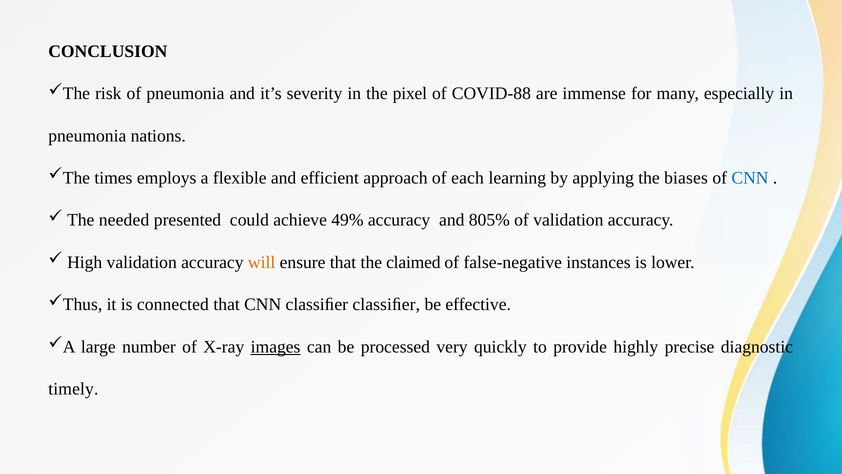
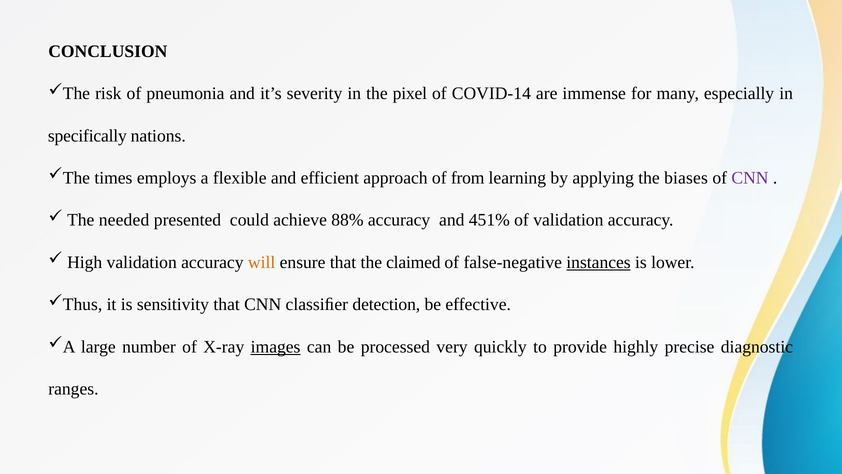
COVID-88: COVID-88 -> COVID-14 (491, 93)
pneumonia: pneumonia -> specifically (87, 136)
each: each -> from (468, 178)
CNN colour: blue -> purple (750, 178)
49%: 49% -> 88% (347, 220)
805%: 805% -> 451% (489, 220)
instances underline: none -> present (599, 262)
connected: connected -> sensitivity (173, 304)
classiﬁer classiﬁer: classiﬁer -> detection (386, 304)
timely: timely -> ranges (73, 389)
